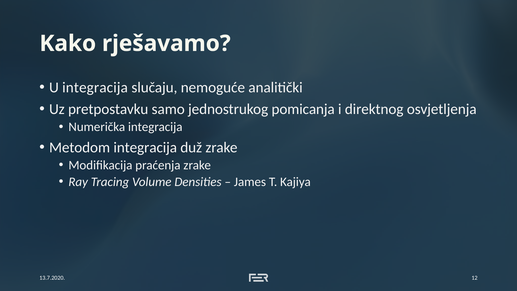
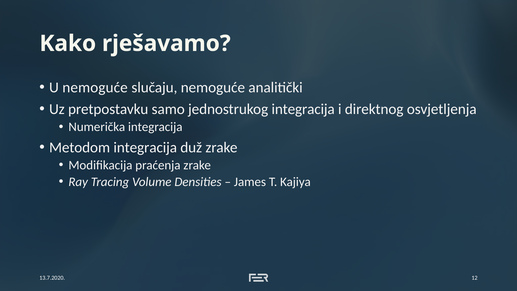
U integracija: integracija -> nemoguće (95, 87)
jednostrukog pomicanja: pomicanja -> integracija (303, 109)
